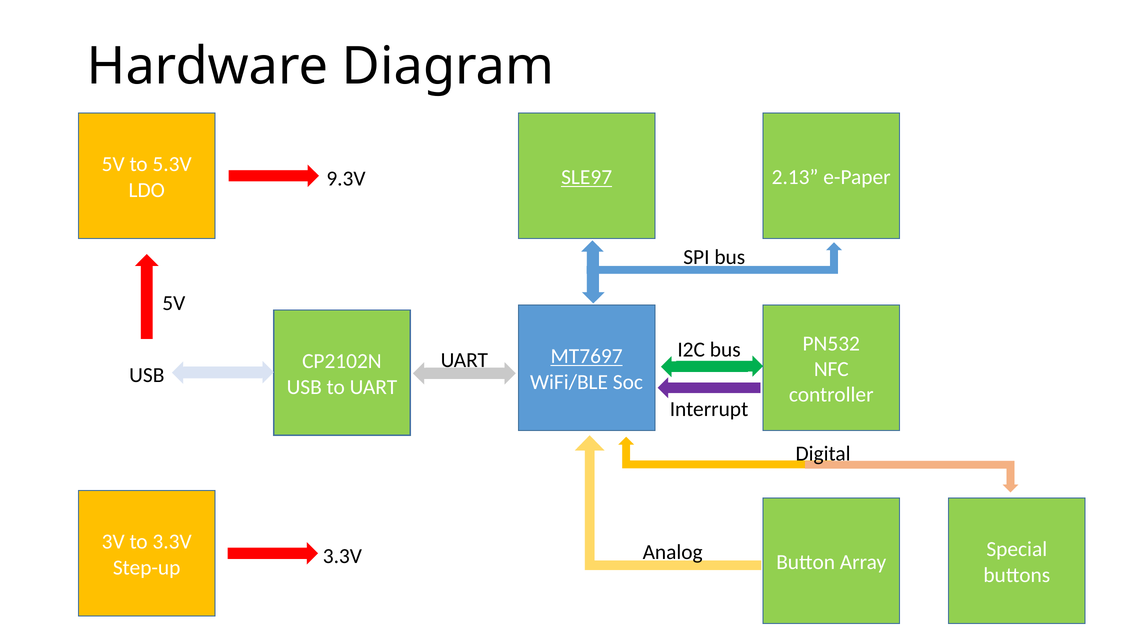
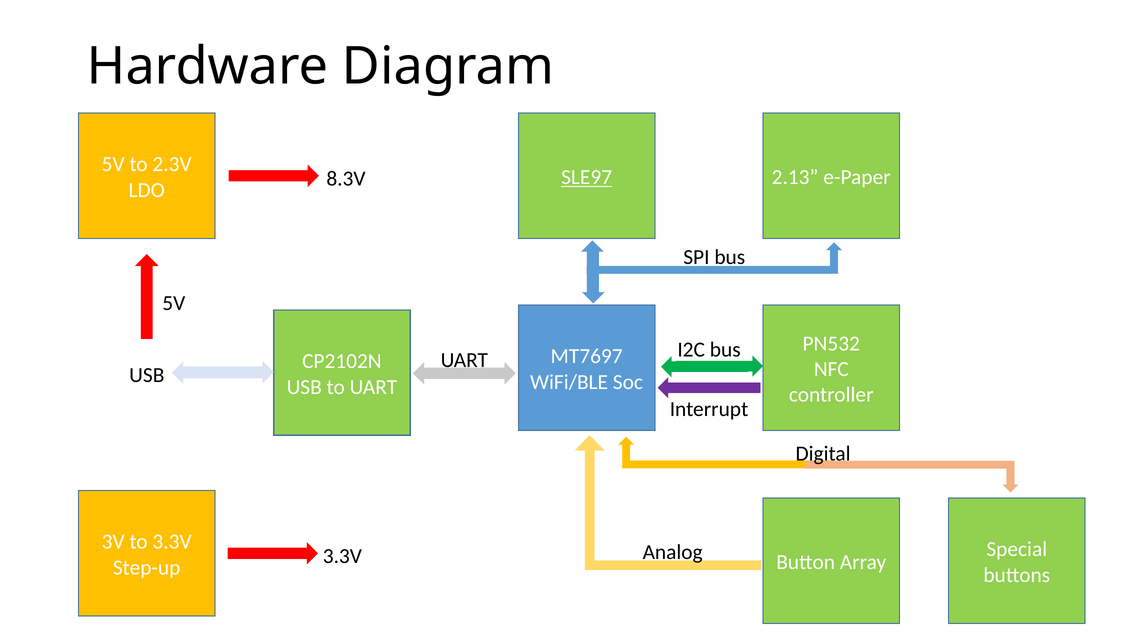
5.3V: 5.3V -> 2.3V (172, 165)
9.3V: 9.3V -> 8.3V (346, 179)
MT7697 underline: present -> none (587, 357)
